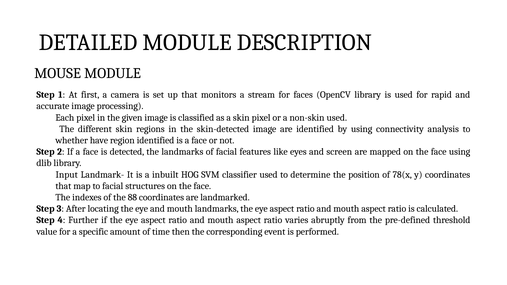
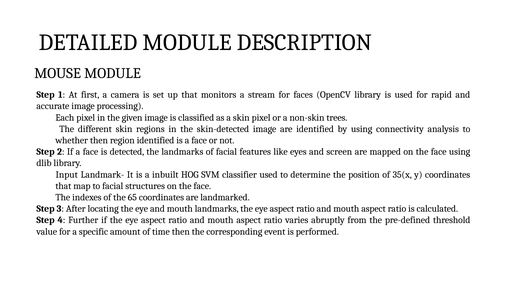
non-skin used: used -> trees (337, 118)
whether have: have -> then (99, 140)
78(x: 78(x -> 35(x (402, 175)
88: 88 -> 65 (132, 197)
